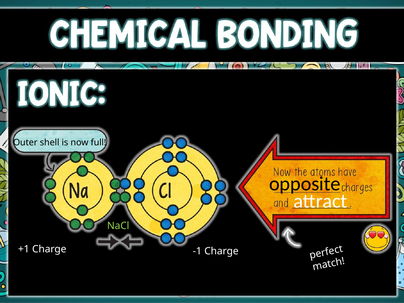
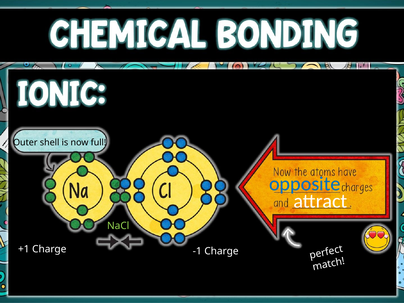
opposite colour: black -> blue (305, 184)
